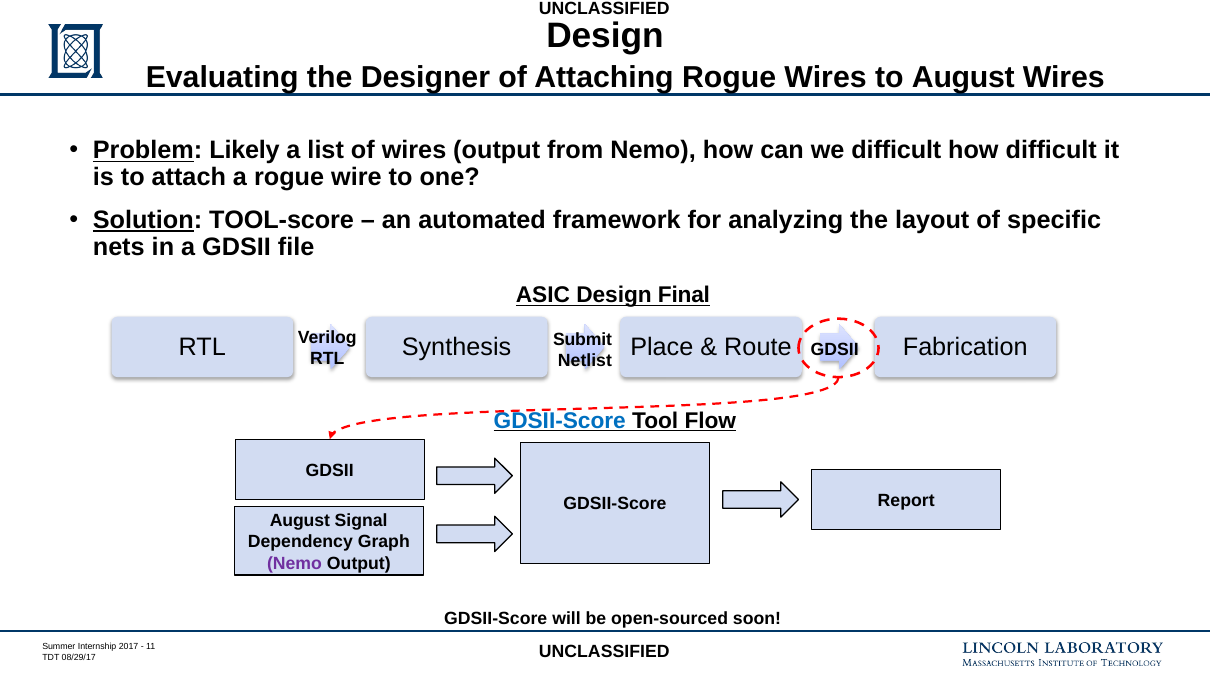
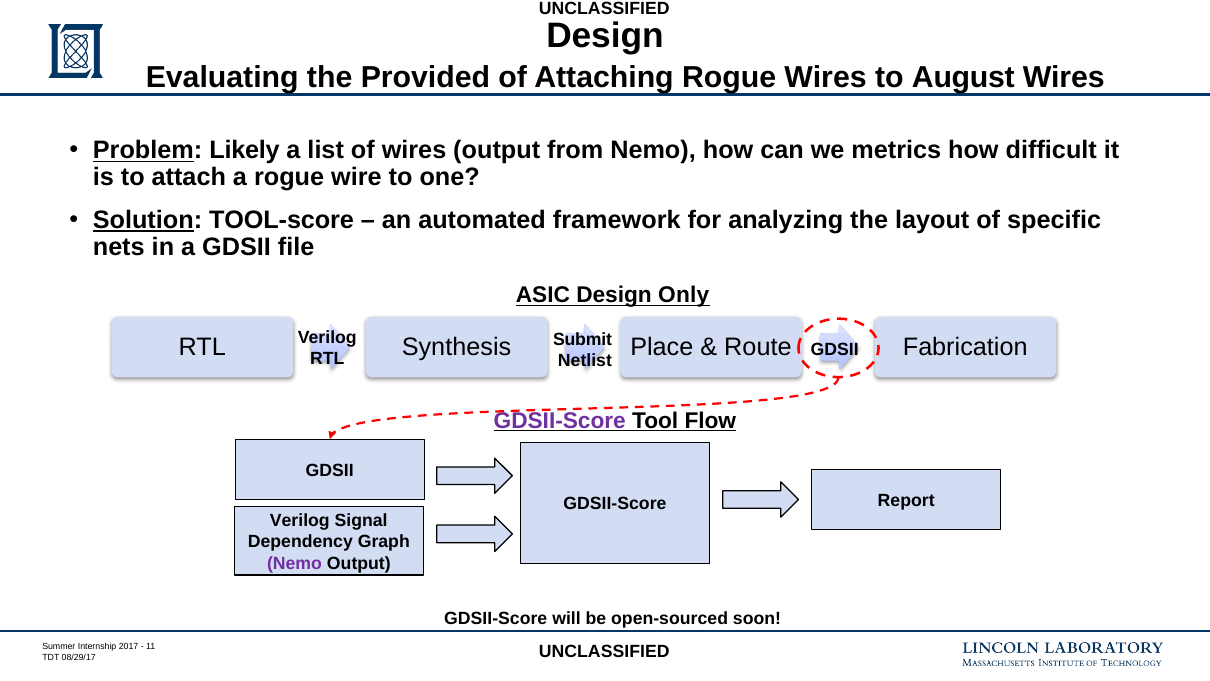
Designer: Designer -> Provided (425, 78)
we difficult: difficult -> metrics (896, 150)
Final: Final -> Only (684, 295)
GDSII-Score colour: blue -> purple (560, 421)
August: August -> Verilog (300, 521)
